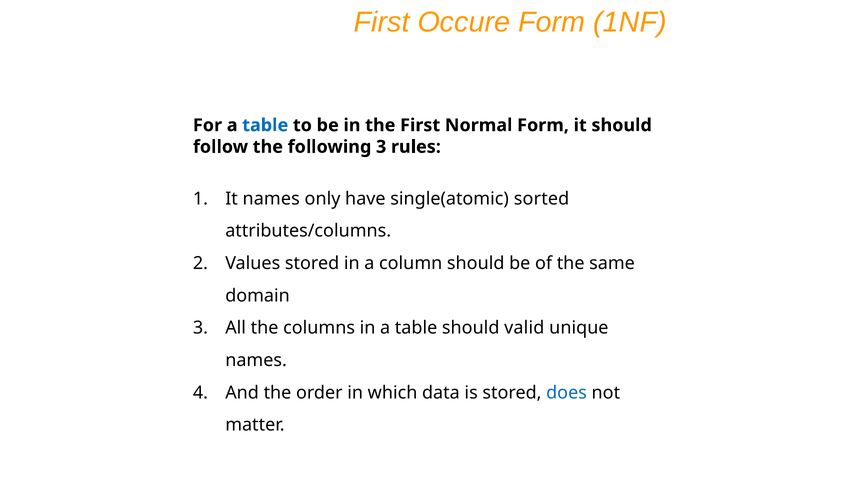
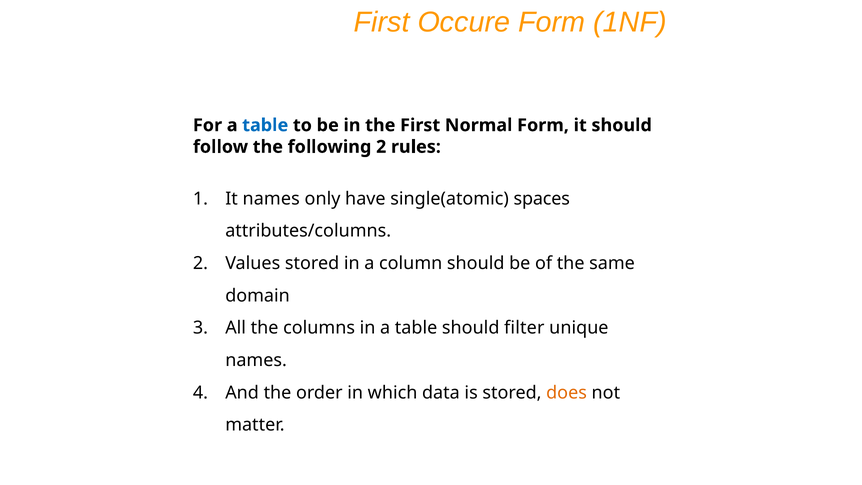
following 3: 3 -> 2 (381, 147)
sorted: sorted -> spaces (542, 199)
valid: valid -> filter (524, 328)
does colour: blue -> orange (567, 392)
